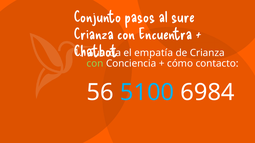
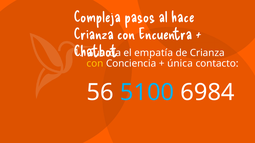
Conjunto: Conjunto -> Compleja (97, 17)
sure: sure -> hace (183, 17)
con colour: light green -> yellow (95, 64)
cómo: cómo -> única (180, 64)
